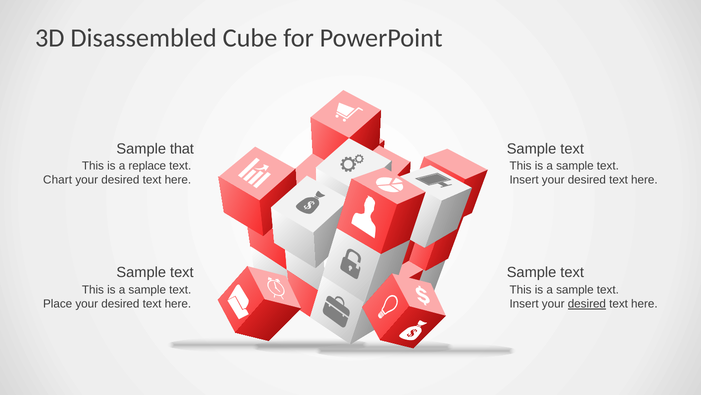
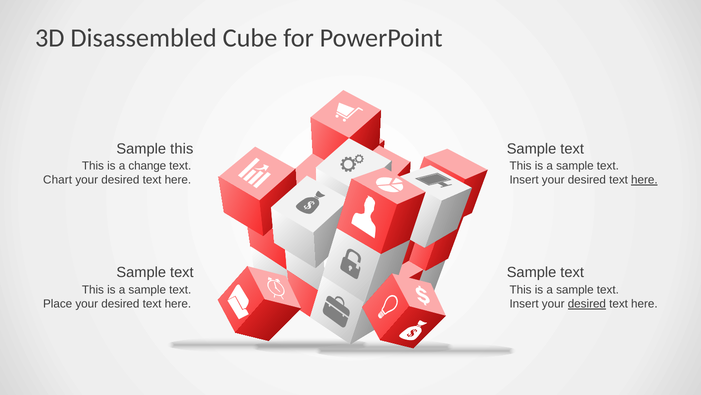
Sample that: that -> this (182, 148)
replace: replace -> change (147, 166)
here underline: none -> present (644, 180)
